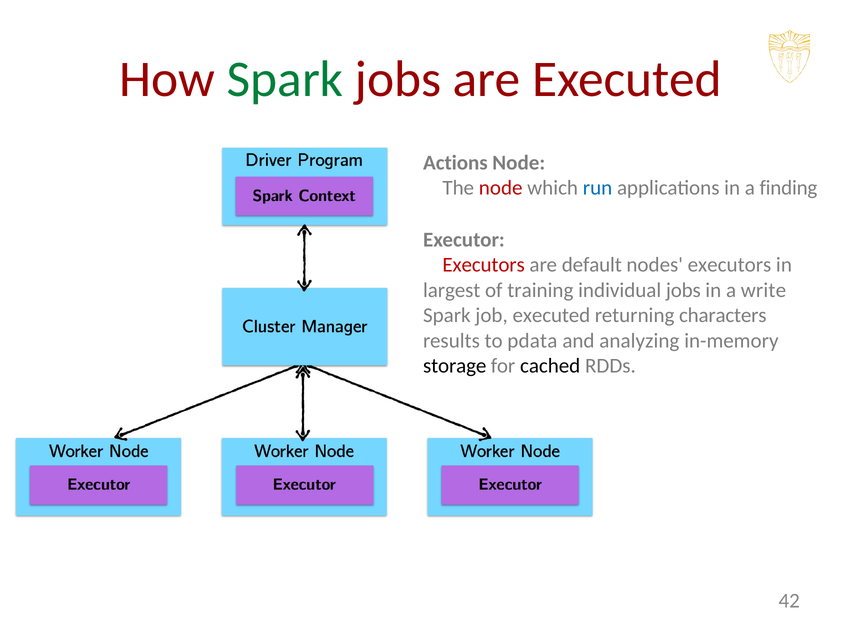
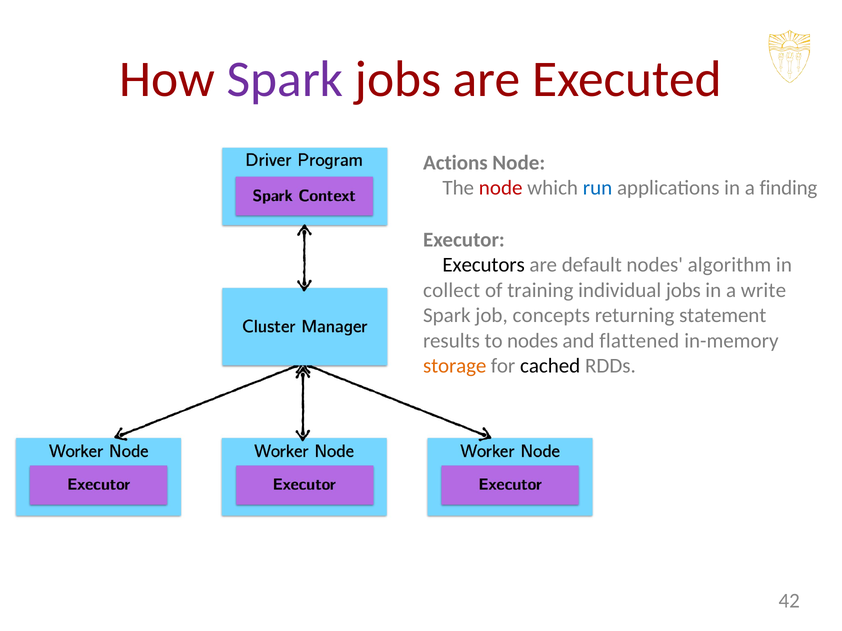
Spark colour: green -> purple (285, 79)
Executors colour: red -> black (484, 265)
nodes executors: executors -> algorithm (729, 265)
largest: largest -> collect (452, 290)
job executed: executed -> concepts (551, 316)
characters: characters -> statement (723, 316)
to pdata: pdata -> nodes (533, 341)
analyzing: analyzing -> flattened (639, 341)
storage colour: black -> orange (455, 366)
